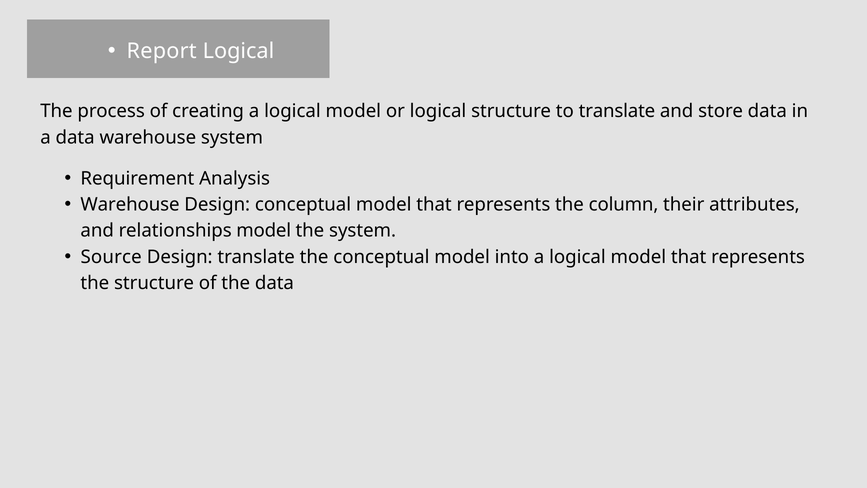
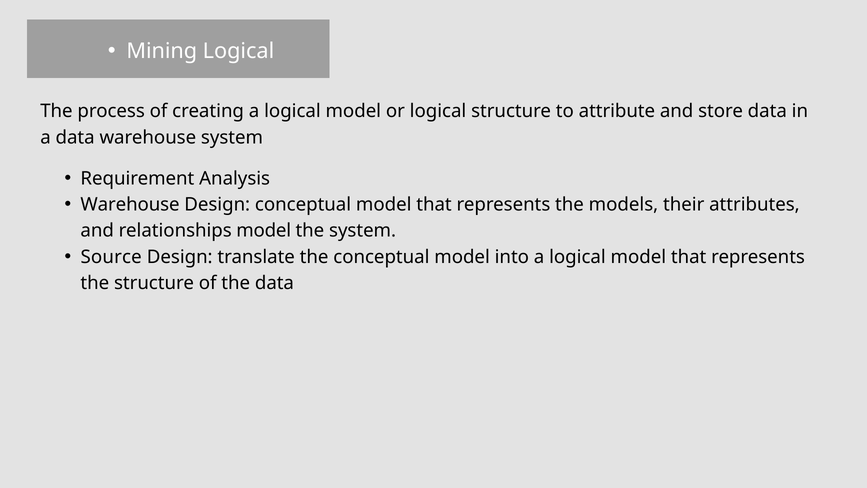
Report: Report -> Mining (162, 51)
to translate: translate -> attribute (617, 111)
column: column -> models (623, 204)
